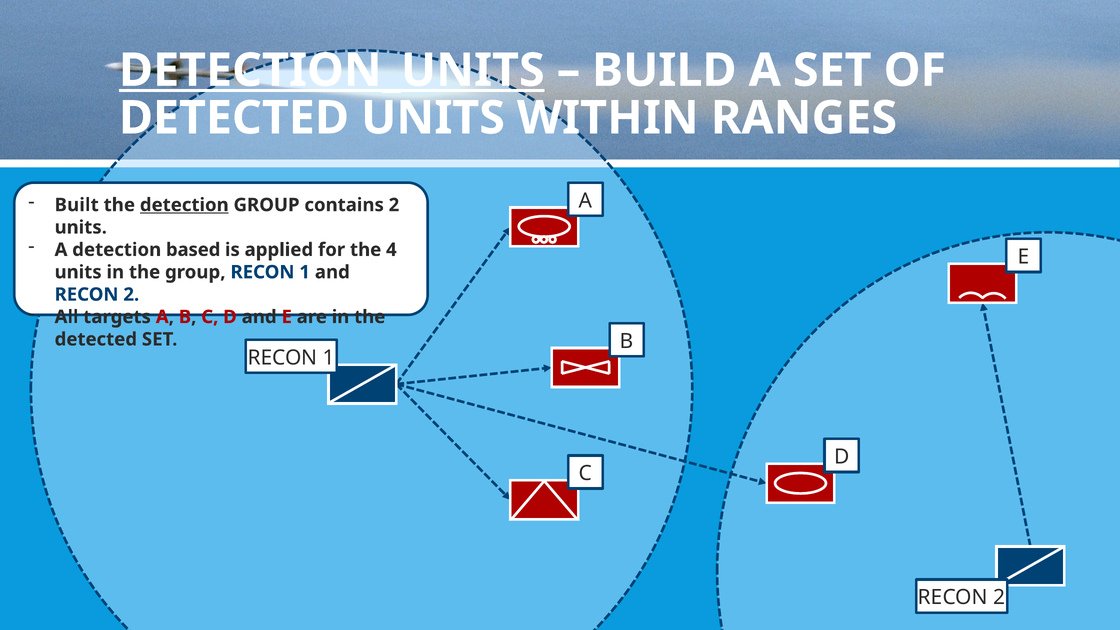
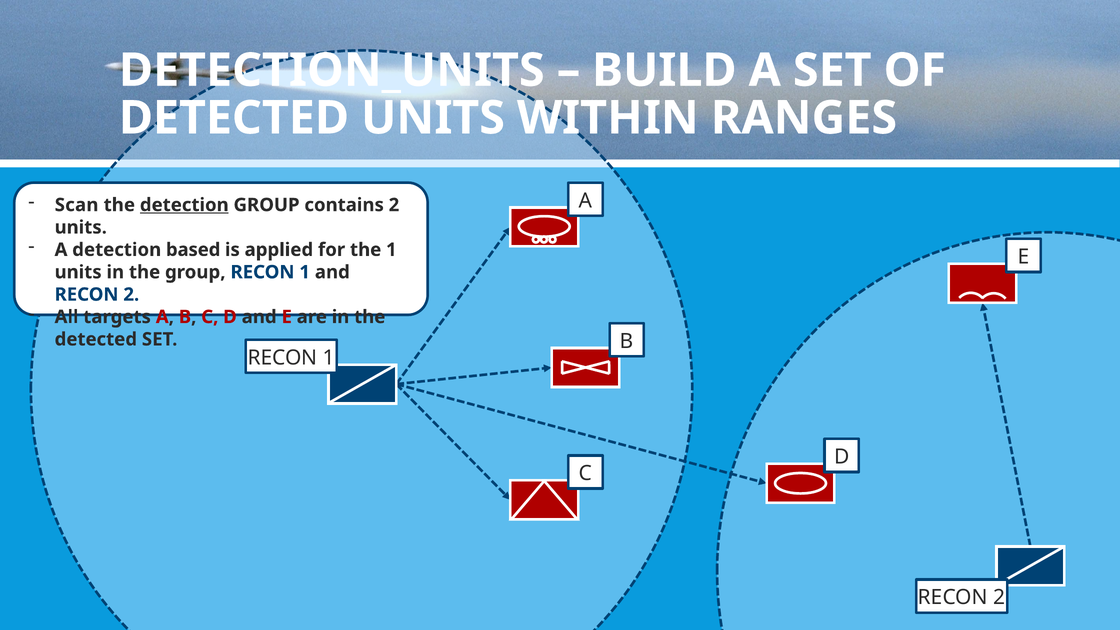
DETECTION_UNITS underline: present -> none (332, 70)
Built: Built -> Scan (77, 205)
the 4: 4 -> 1 (391, 250)
